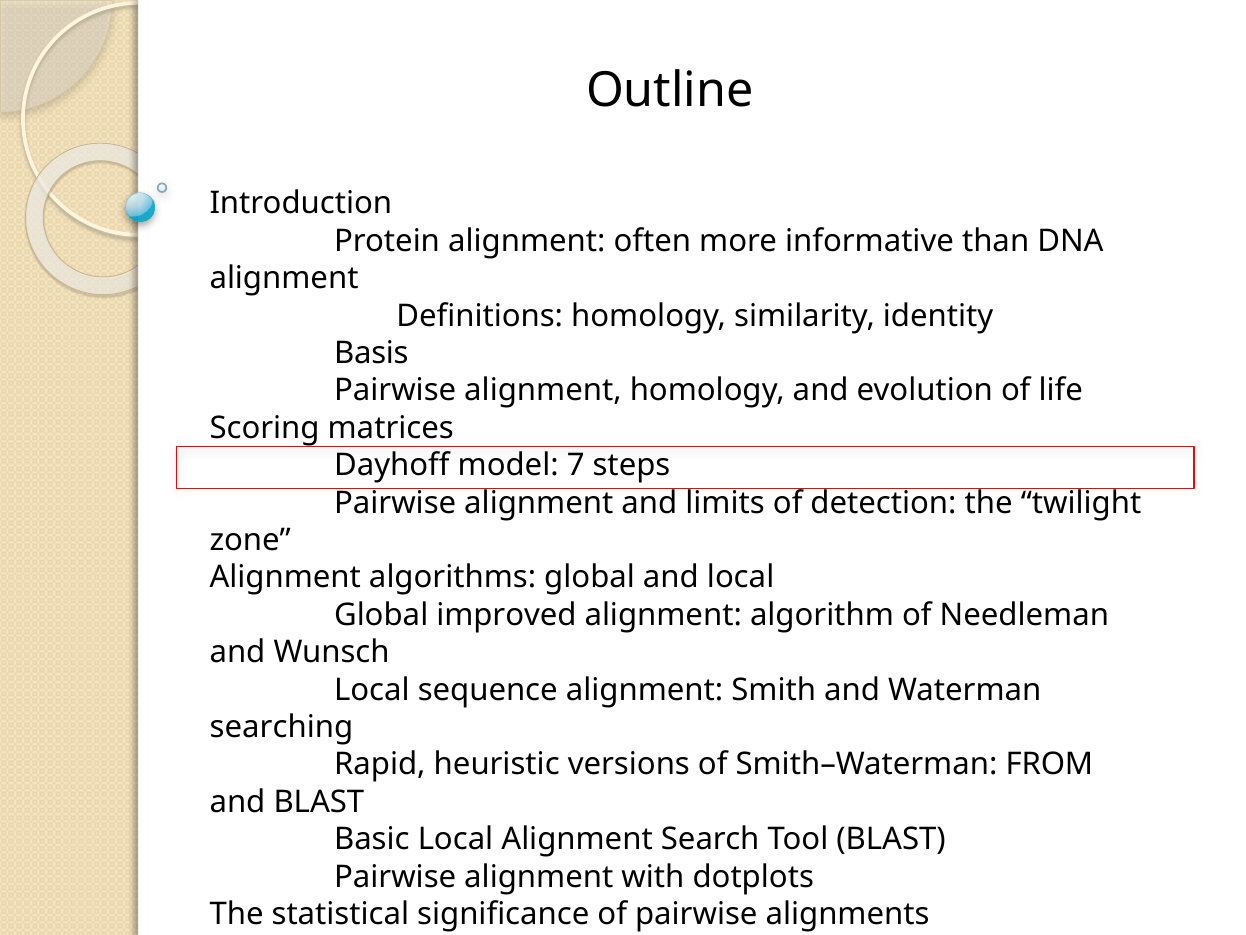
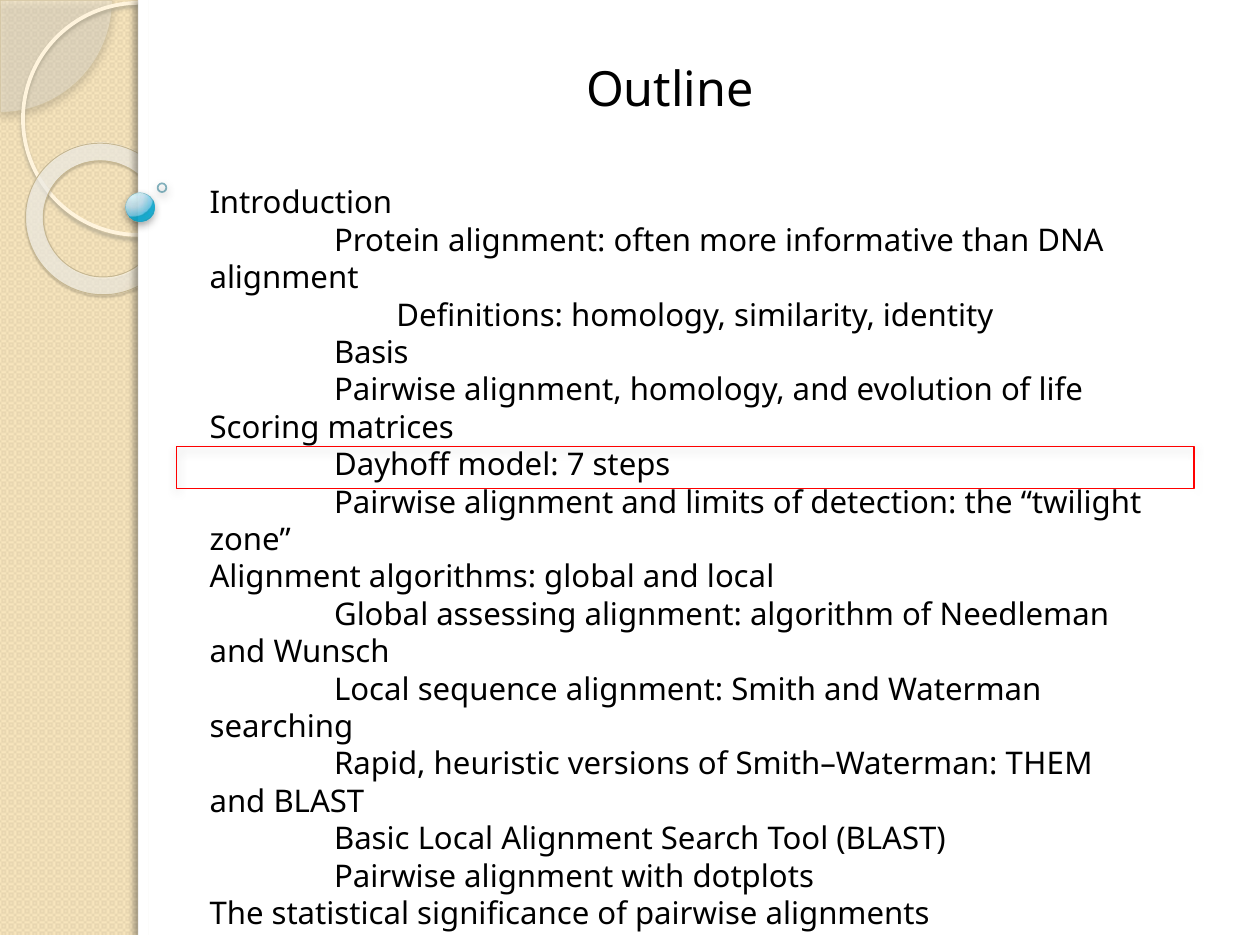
improved: improved -> assessing (506, 615)
FROM: FROM -> THEM (1049, 764)
